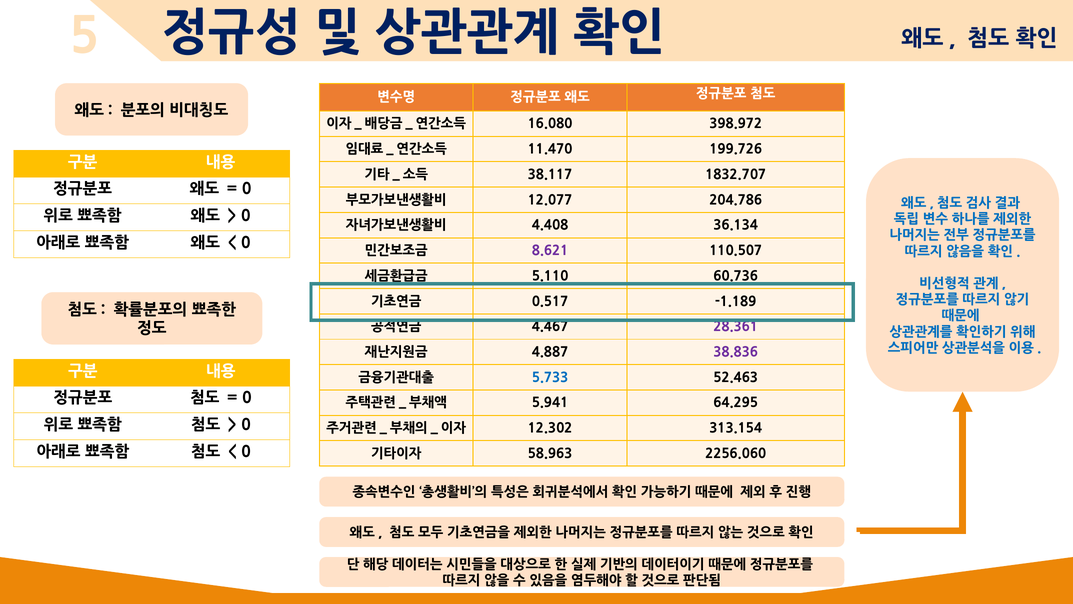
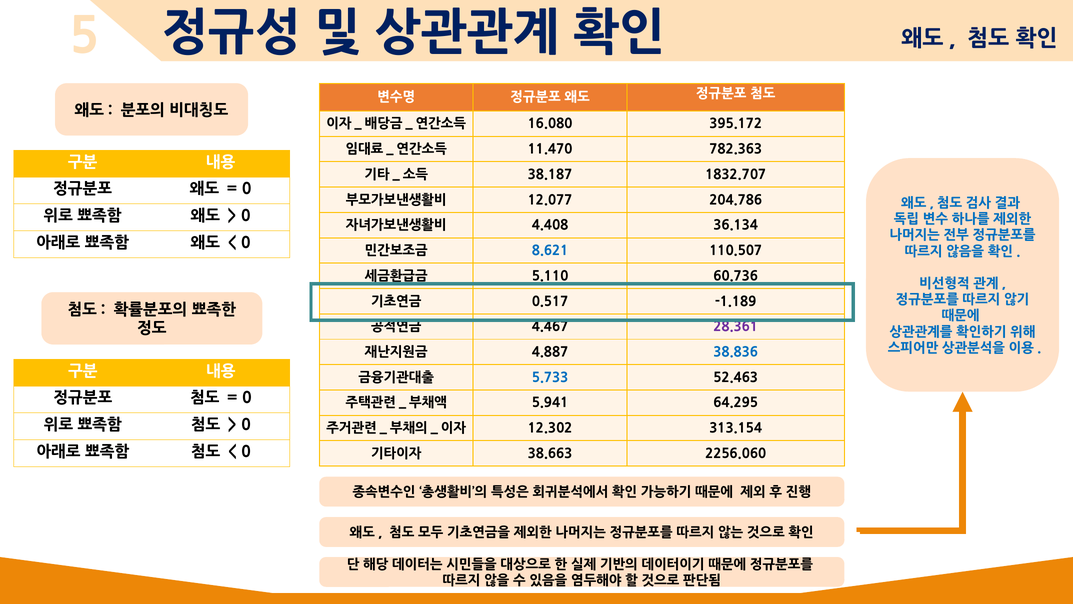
398.972: 398.972 -> 395.172 (736, 124)
199.726: 199.726 -> 782.363 (736, 149)
38.117: 38.117 -> 38.187 (550, 175)
8.621 colour: purple -> blue (550, 251)
38.836 colour: purple -> blue (736, 352)
58.963: 58.963 -> 38.663 (550, 453)
